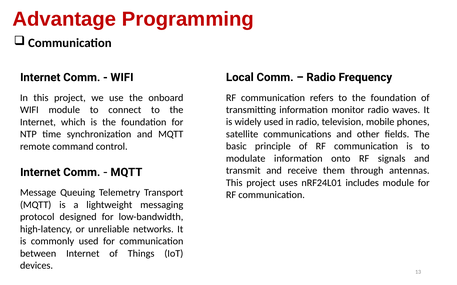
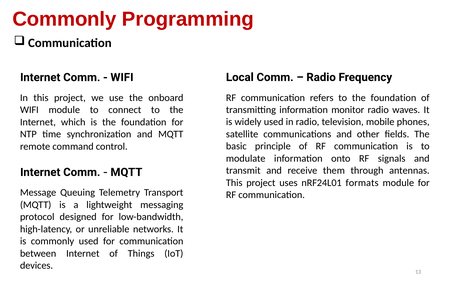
Advantage: Advantage -> Commonly (64, 19)
includes: includes -> formats (362, 183)
